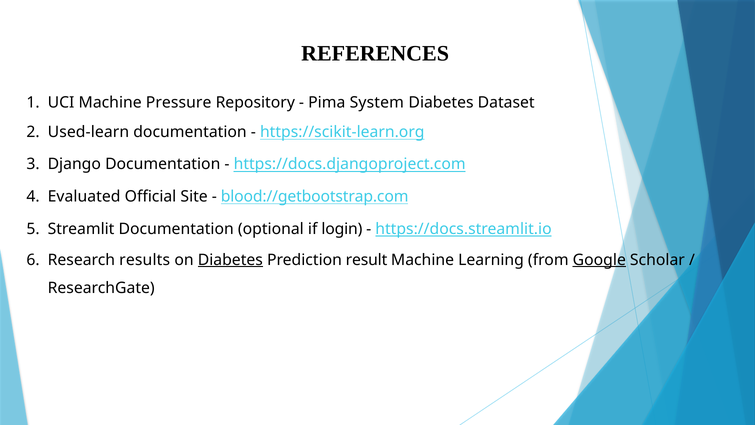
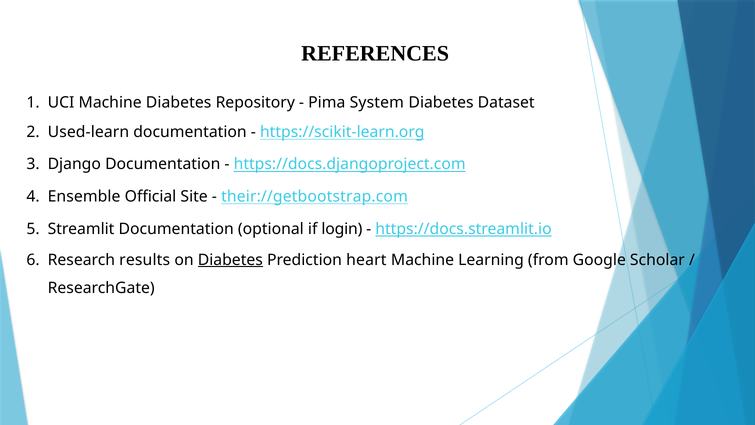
Machine Pressure: Pressure -> Diabetes (179, 102)
Evaluated: Evaluated -> Ensemble (84, 196)
blood://getbootstrap.com: blood://getbootstrap.com -> their://getbootstrap.com (314, 196)
result: result -> heart (366, 260)
Google underline: present -> none (599, 260)
